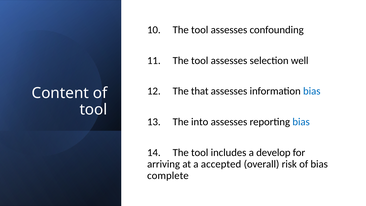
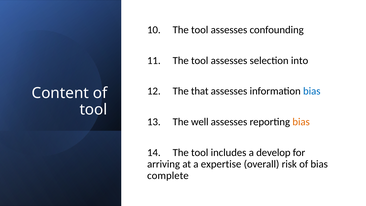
well: well -> into (300, 61)
into: into -> well (200, 122)
bias colour: blue -> orange (301, 122)
accepted: accepted -> expertise (221, 164)
